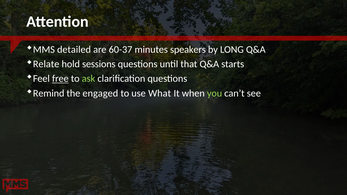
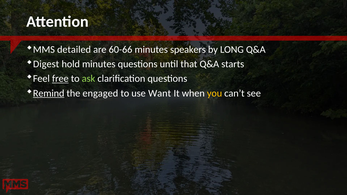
60-37: 60-37 -> 60-66 (121, 50)
Relate: Relate -> Digest (46, 64)
hold sessions: sessions -> minutes (99, 64)
Remind underline: none -> present (49, 93)
What: What -> Want (160, 93)
you colour: light green -> yellow (215, 93)
